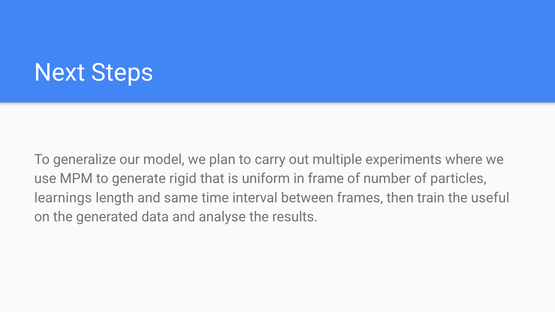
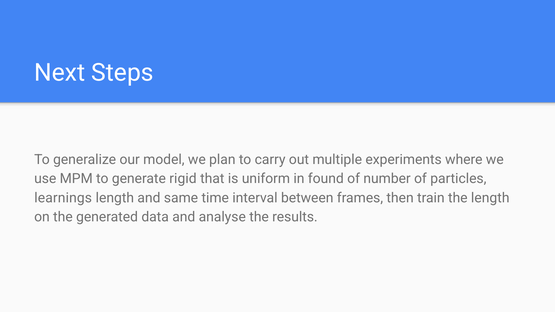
frame: frame -> found (326, 179)
the useful: useful -> length (490, 198)
